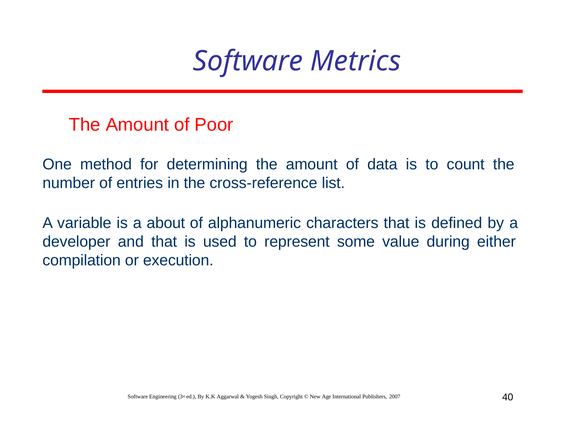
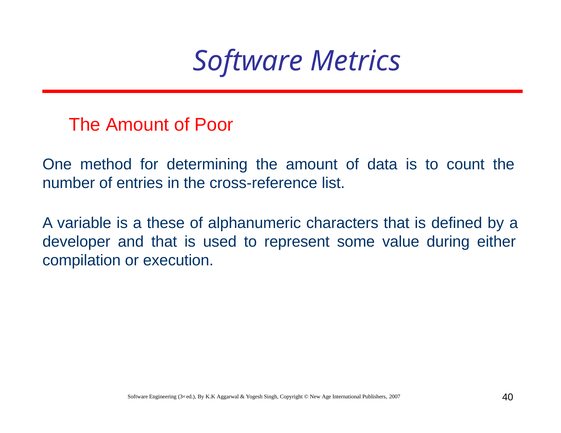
about: about -> these (166, 223)
